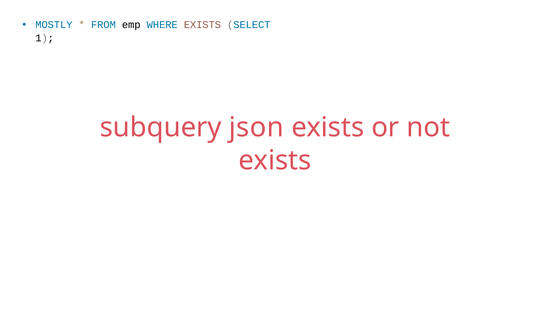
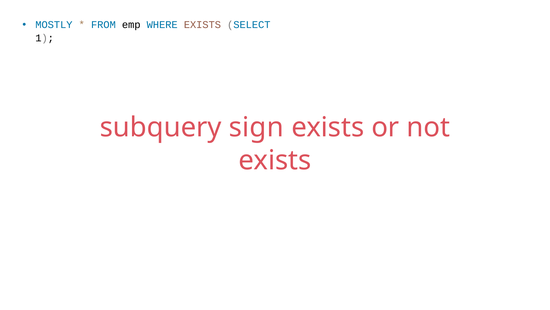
json: json -> sign (256, 127)
